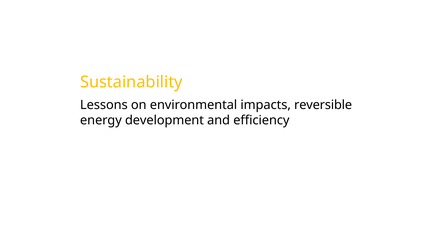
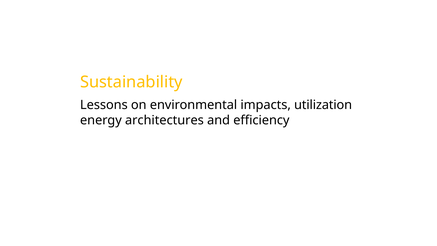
reversible: reversible -> utilization (323, 105)
development: development -> architectures (164, 120)
